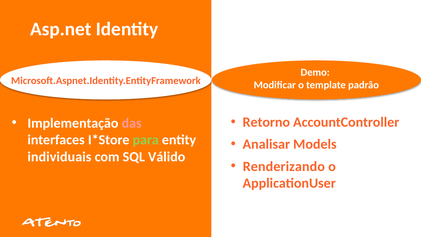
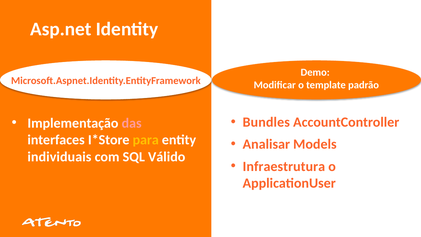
Retorno: Retorno -> Bundles (266, 122)
para colour: light green -> yellow (146, 140)
Renderizando: Renderizando -> Infraestrutura (284, 166)
